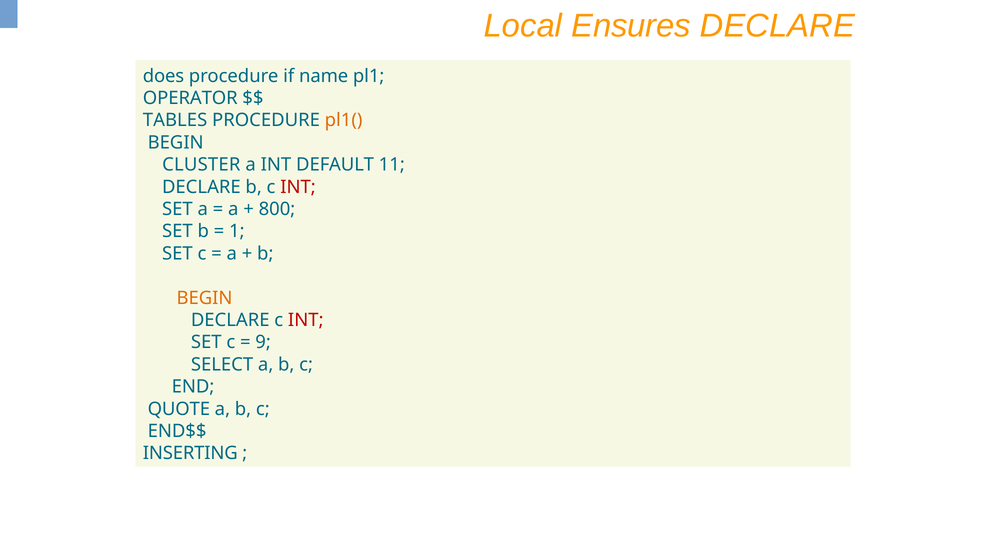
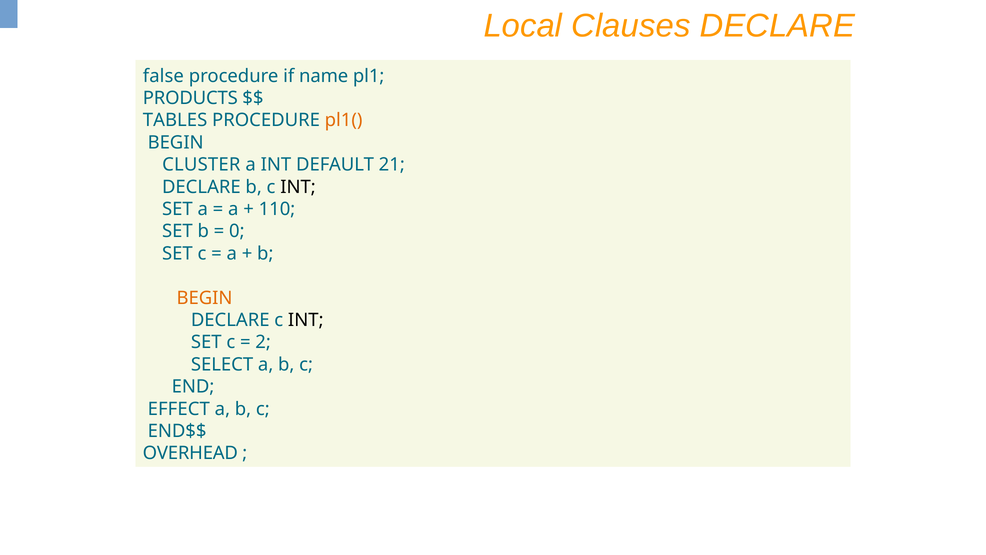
Ensures: Ensures -> Clauses (631, 26)
does: does -> false (163, 76)
OPERATOR: OPERATOR -> PRODUCTS (190, 98)
11: 11 -> 21 (392, 165)
INT colour: red -> black (298, 187)
800: 800 -> 110 (277, 209)
1: 1 -> 0 (237, 231)
INT colour: red -> black (306, 320)
9: 9 -> 2 (263, 342)
QUOTE: QUOTE -> EFFECT (179, 409)
INSERTING: INSERTING -> OVERHEAD (190, 453)
